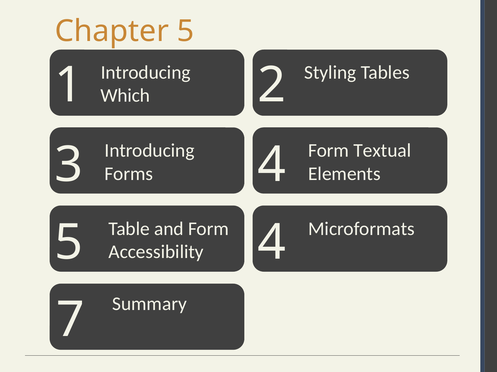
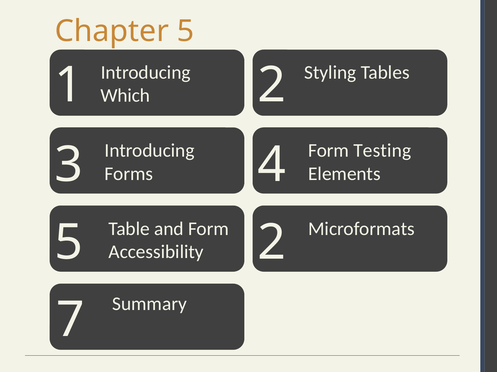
Textual: Textual -> Testing (382, 151)
5 4: 4 -> 2 (272, 243)
